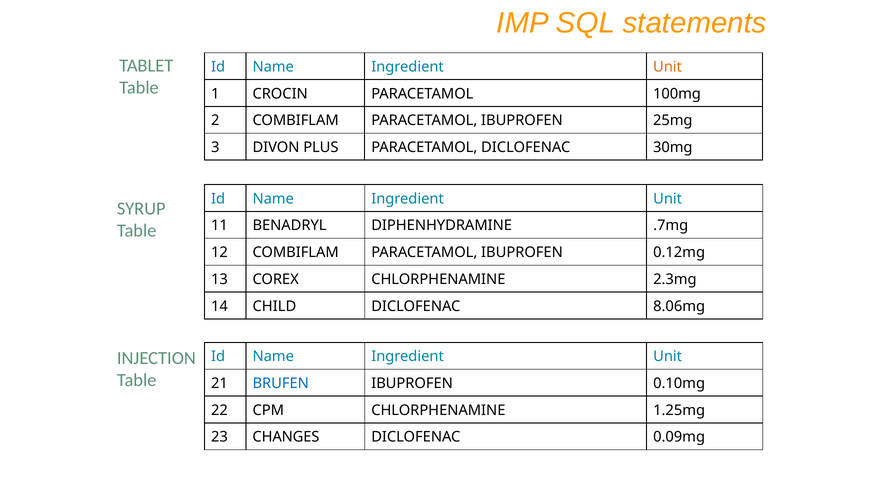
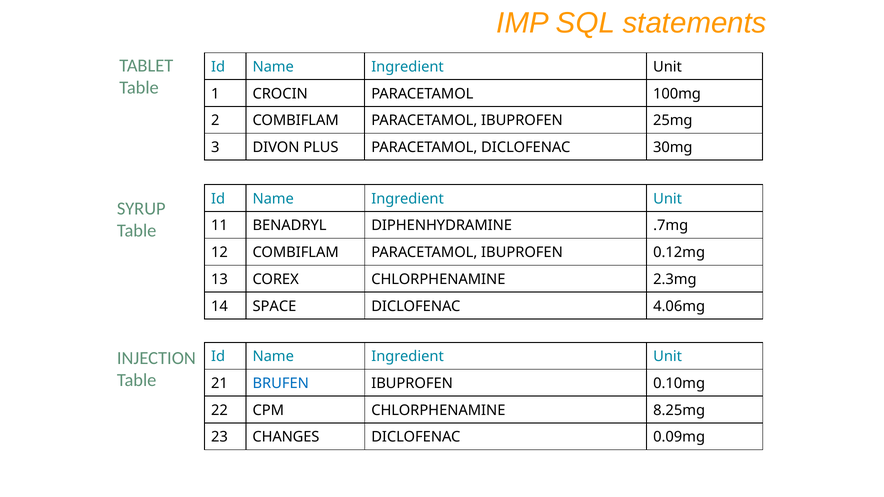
Unit colour: orange -> black (667, 67)
CHILD: CHILD -> SPACE (274, 306)
8.06mg: 8.06mg -> 4.06mg (679, 306)
1.25mg: 1.25mg -> 8.25mg (679, 410)
